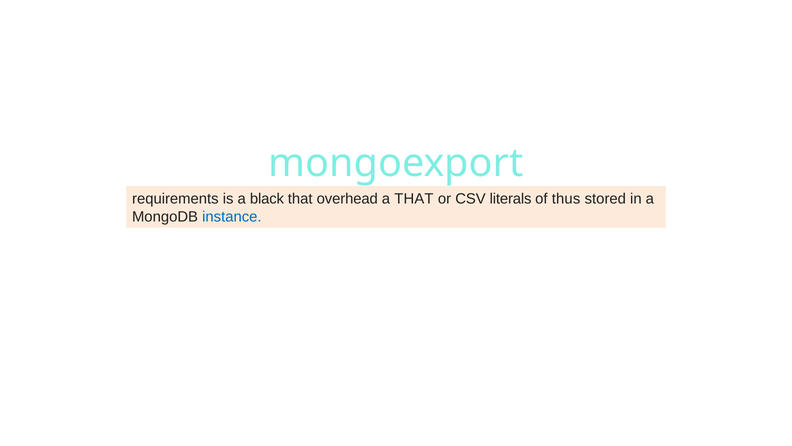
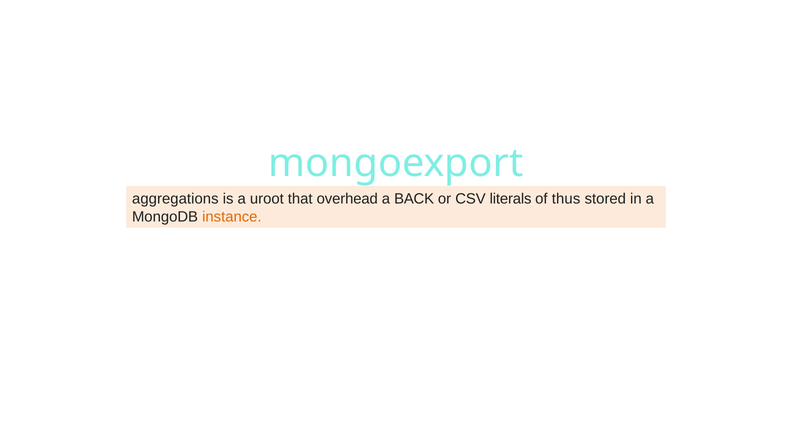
requirements: requirements -> aggregations (175, 199)
black: black -> uroot (267, 199)
a THAT: THAT -> BACK (414, 199)
instance colour: blue -> orange (232, 217)
